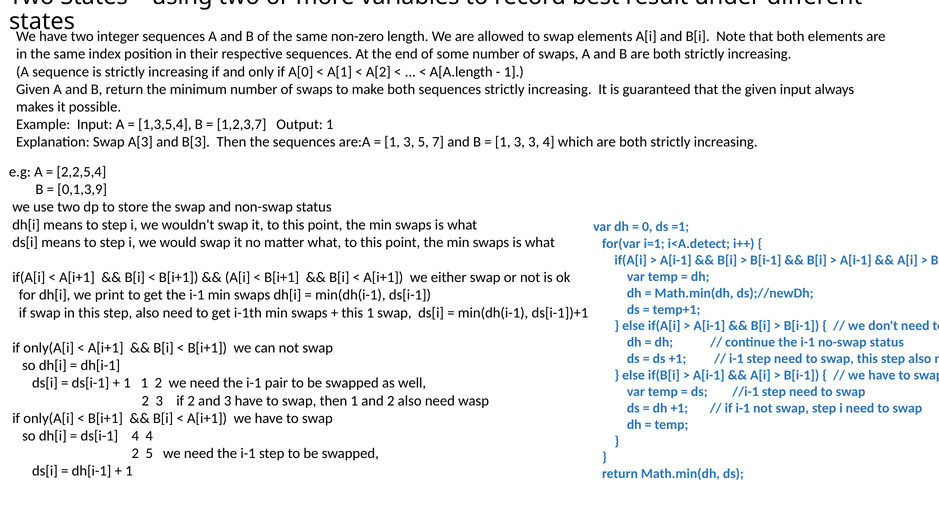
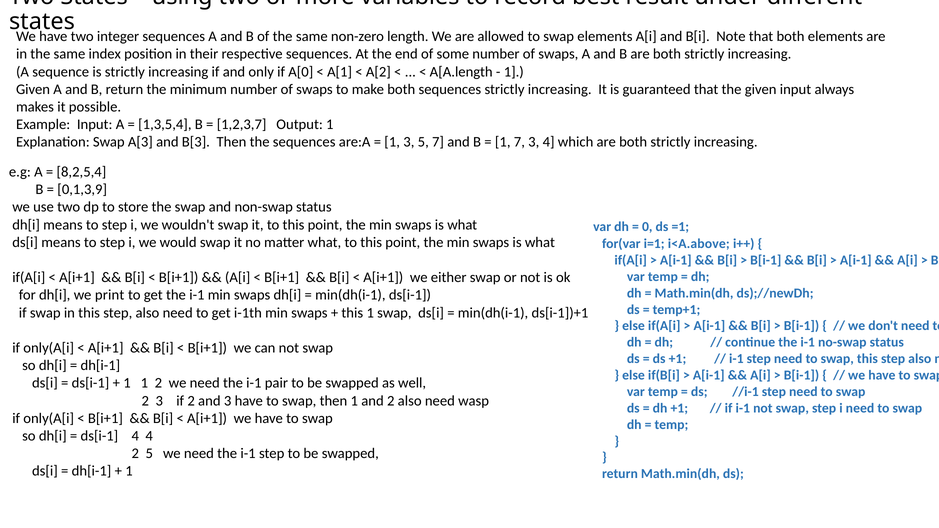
3: 3 -> 7 (519, 142)
2,2,5,4: 2,2,5,4 -> 8,2,5,4 (81, 172)
i<A.detect: i<A.detect -> i<A.above (699, 244)
